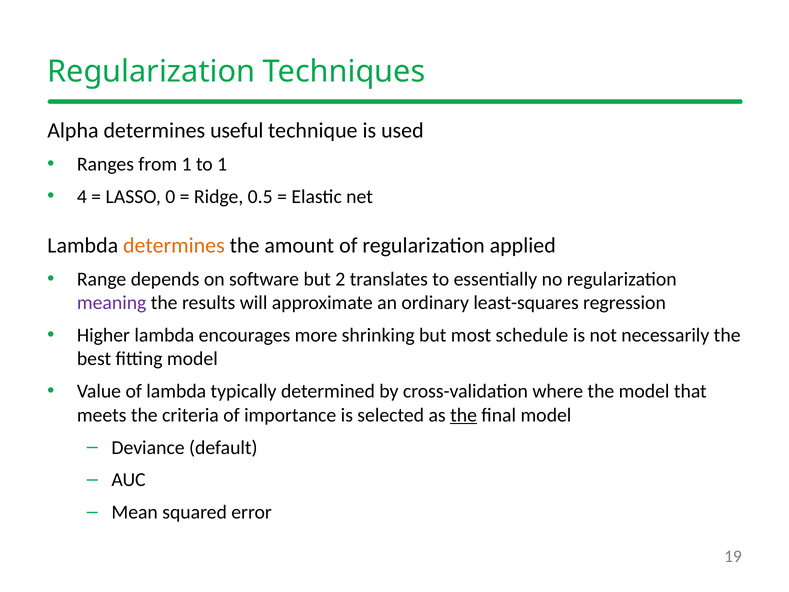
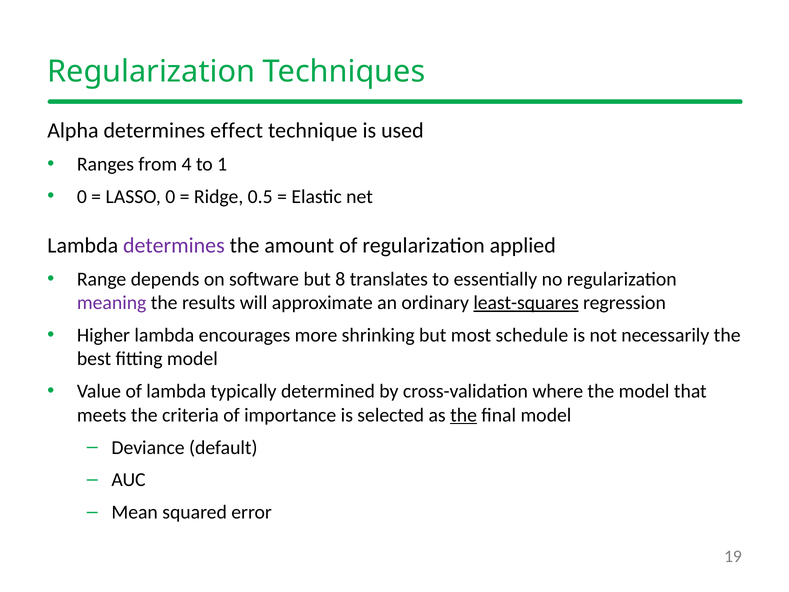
useful: useful -> effect (237, 130)
from 1: 1 -> 4 (187, 164)
4: 4 -> 0 (82, 196)
determines colour: orange -> purple (174, 245)
2: 2 -> 8 (340, 279)
least-squares underline: none -> present (526, 303)
